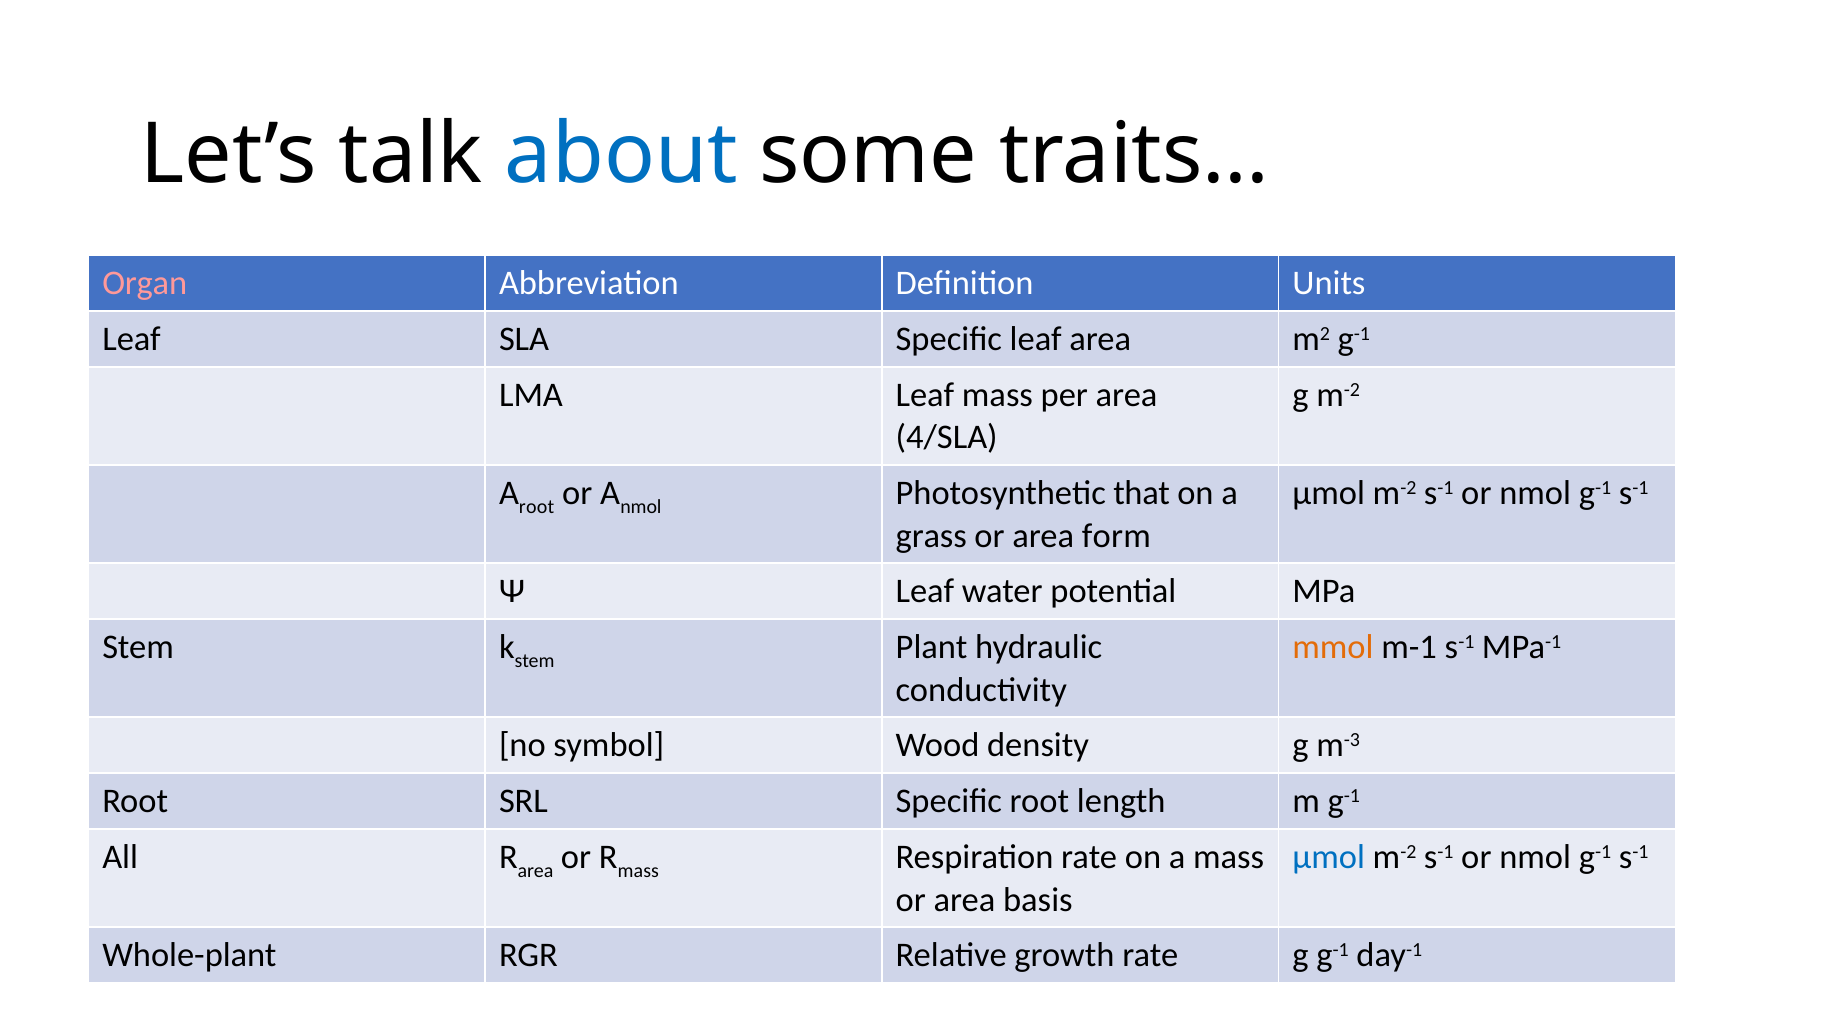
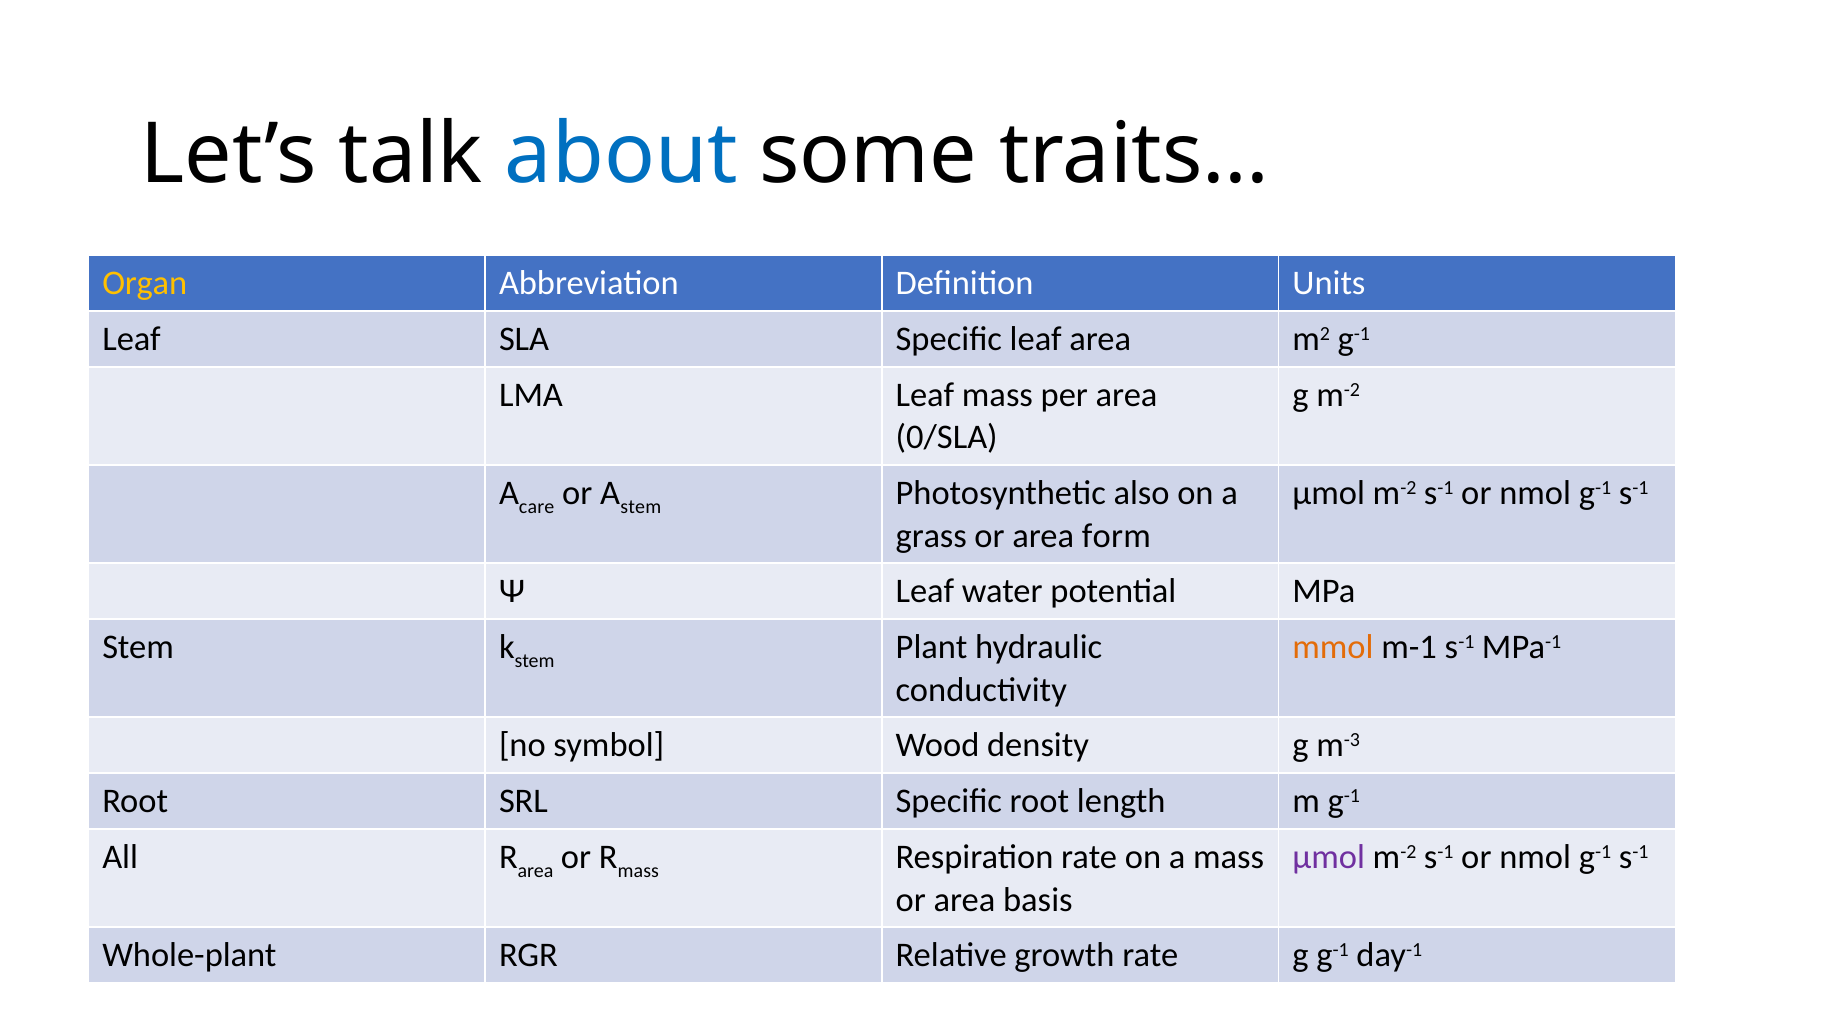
Organ colour: pink -> yellow (145, 284)
4/SLA: 4/SLA -> 0/SLA (947, 438)
A root: root -> care (537, 507)
A nmol: nmol -> stem (641, 507)
that: that -> also (1142, 494)
µmol colour: blue -> purple (1329, 858)
